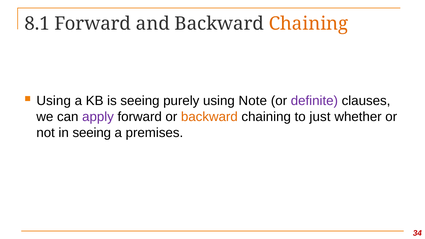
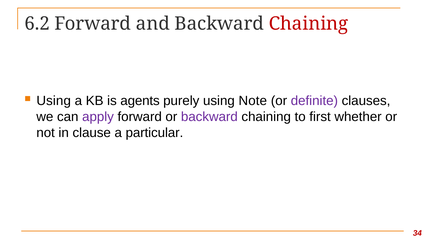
8.1: 8.1 -> 6.2 (37, 24)
Chaining colour: orange -> red (309, 24)
is seeing: seeing -> agents (140, 101)
backward colour: orange -> purple (209, 117)
just: just -> first (320, 117)
in seeing: seeing -> clause (92, 133)
premises: premises -> particular (154, 133)
